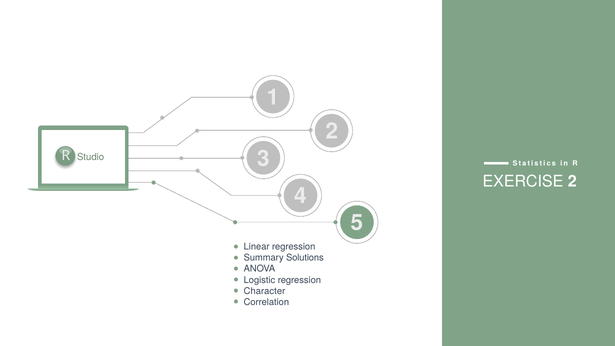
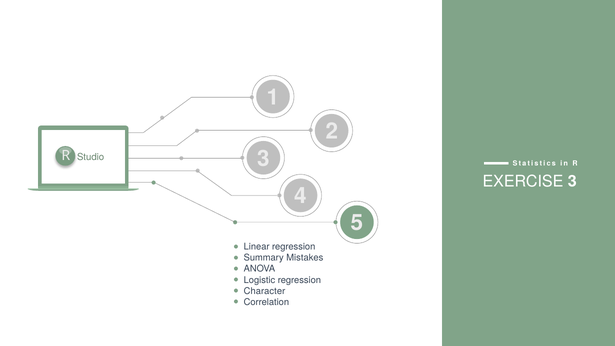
EXERCISE 2: 2 -> 3 (572, 182)
Solutions: Solutions -> Mistakes (305, 258)
